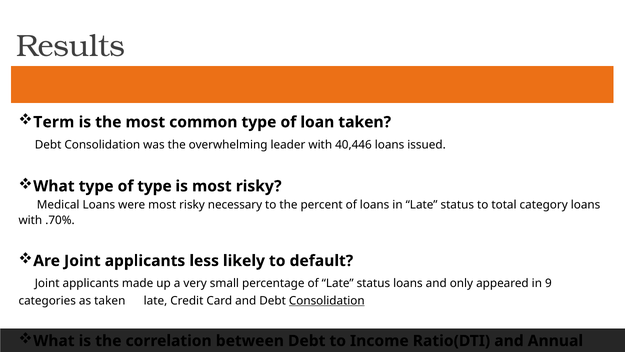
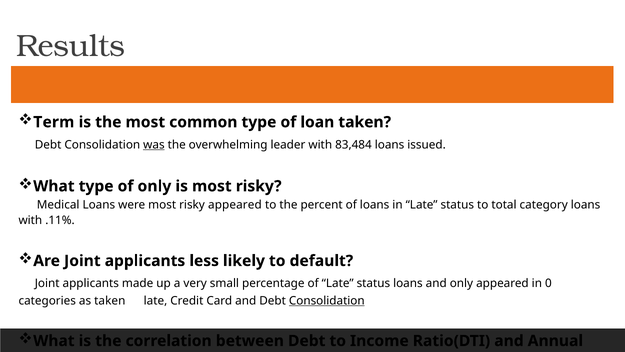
was underline: none -> present (154, 145)
40,446: 40,446 -> 83,484 (353, 145)
of type: type -> only (154, 186)
risky necessary: necessary -> appeared (235, 204)
.70%: .70% -> .11% (60, 220)
9: 9 -> 0 (548, 283)
